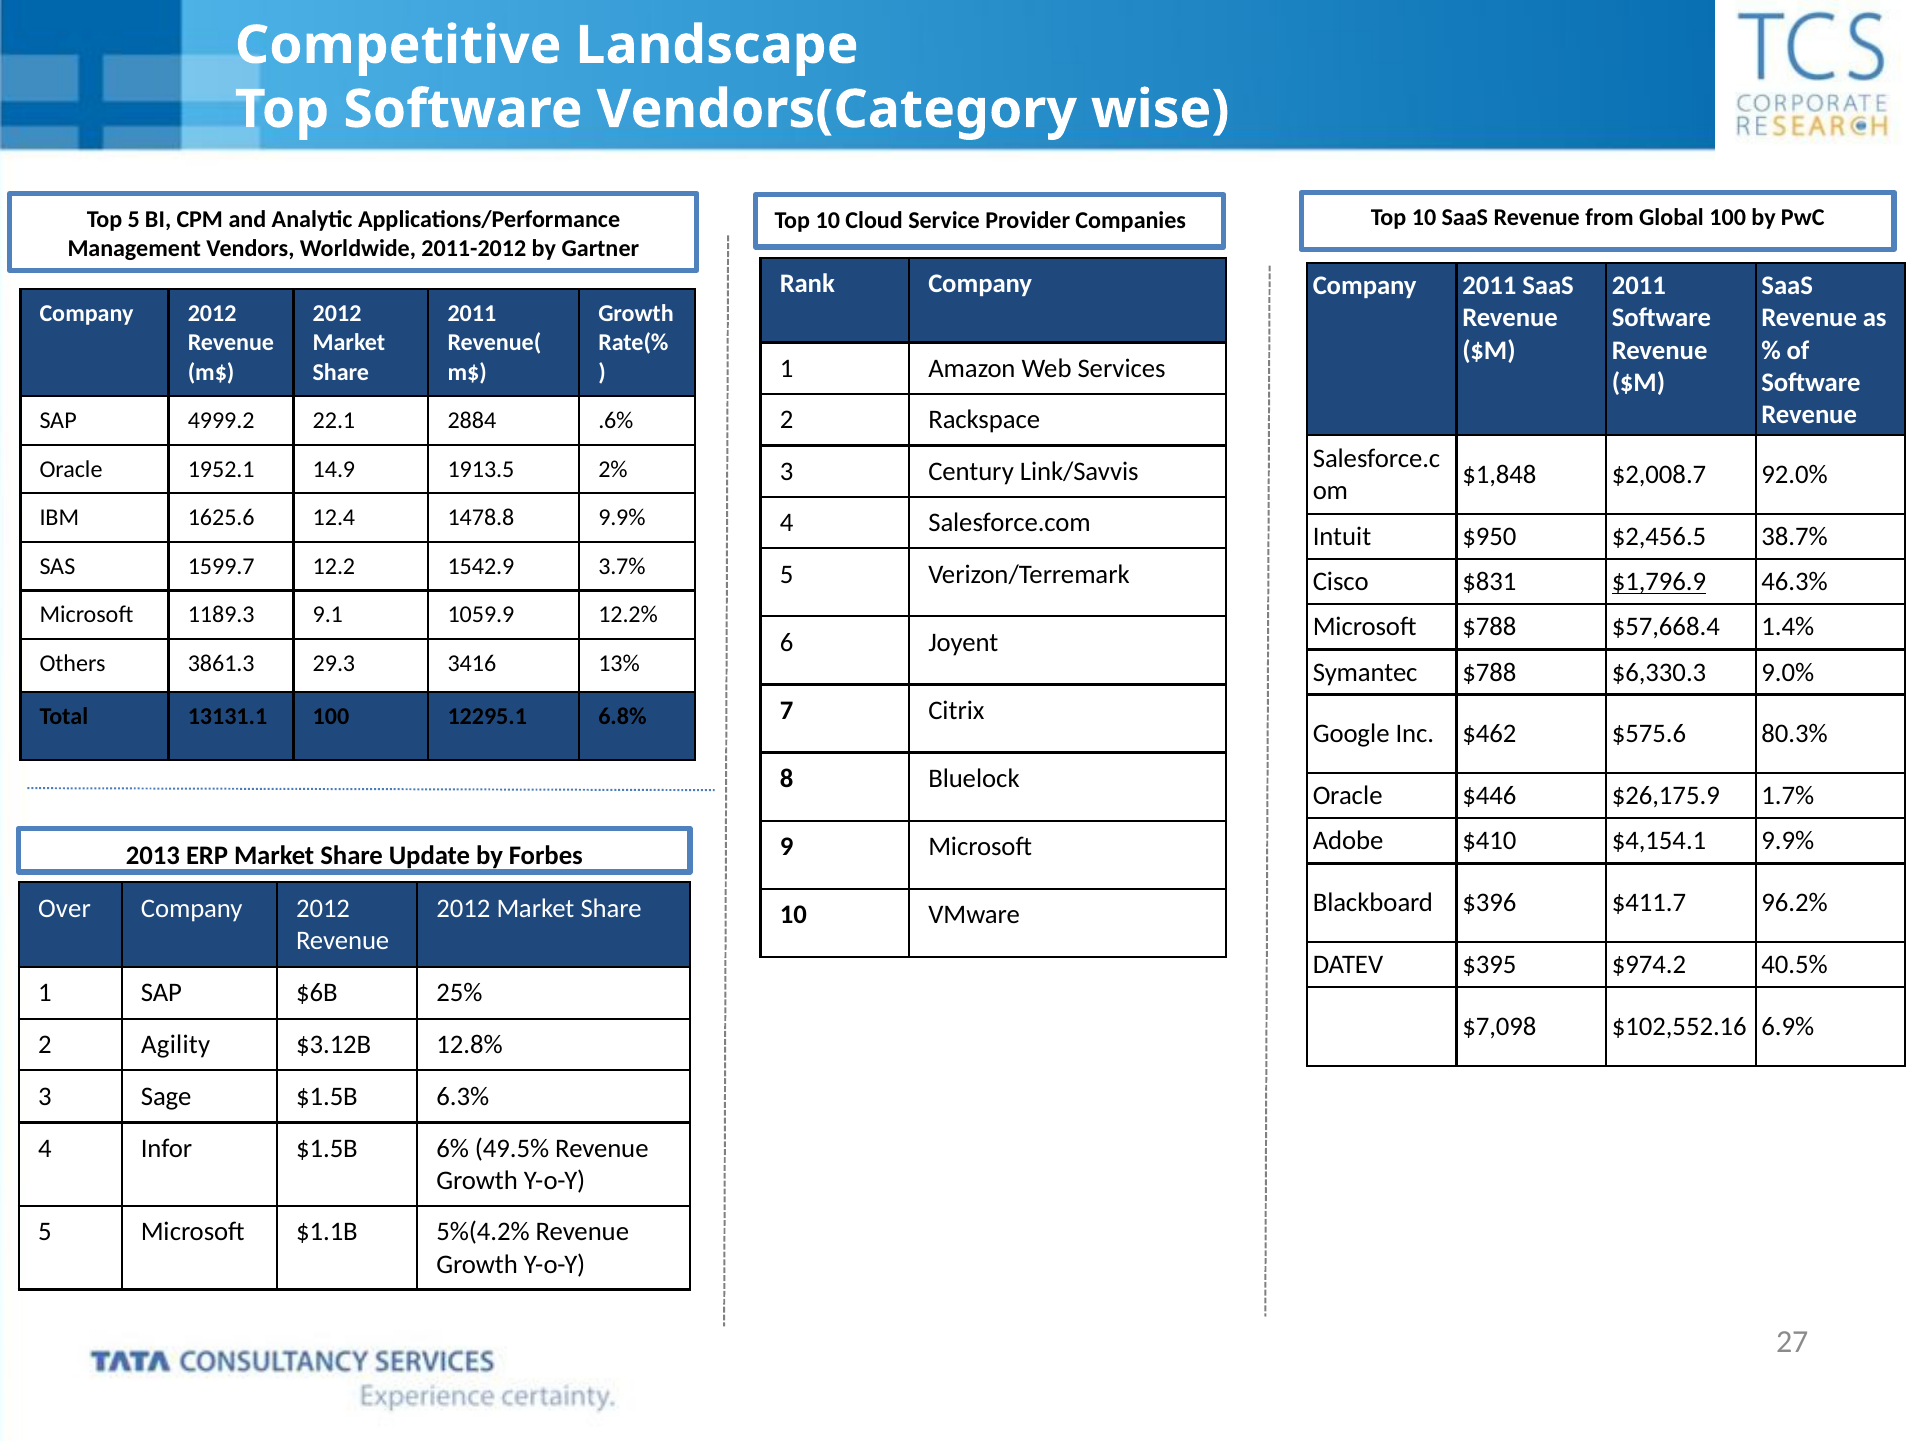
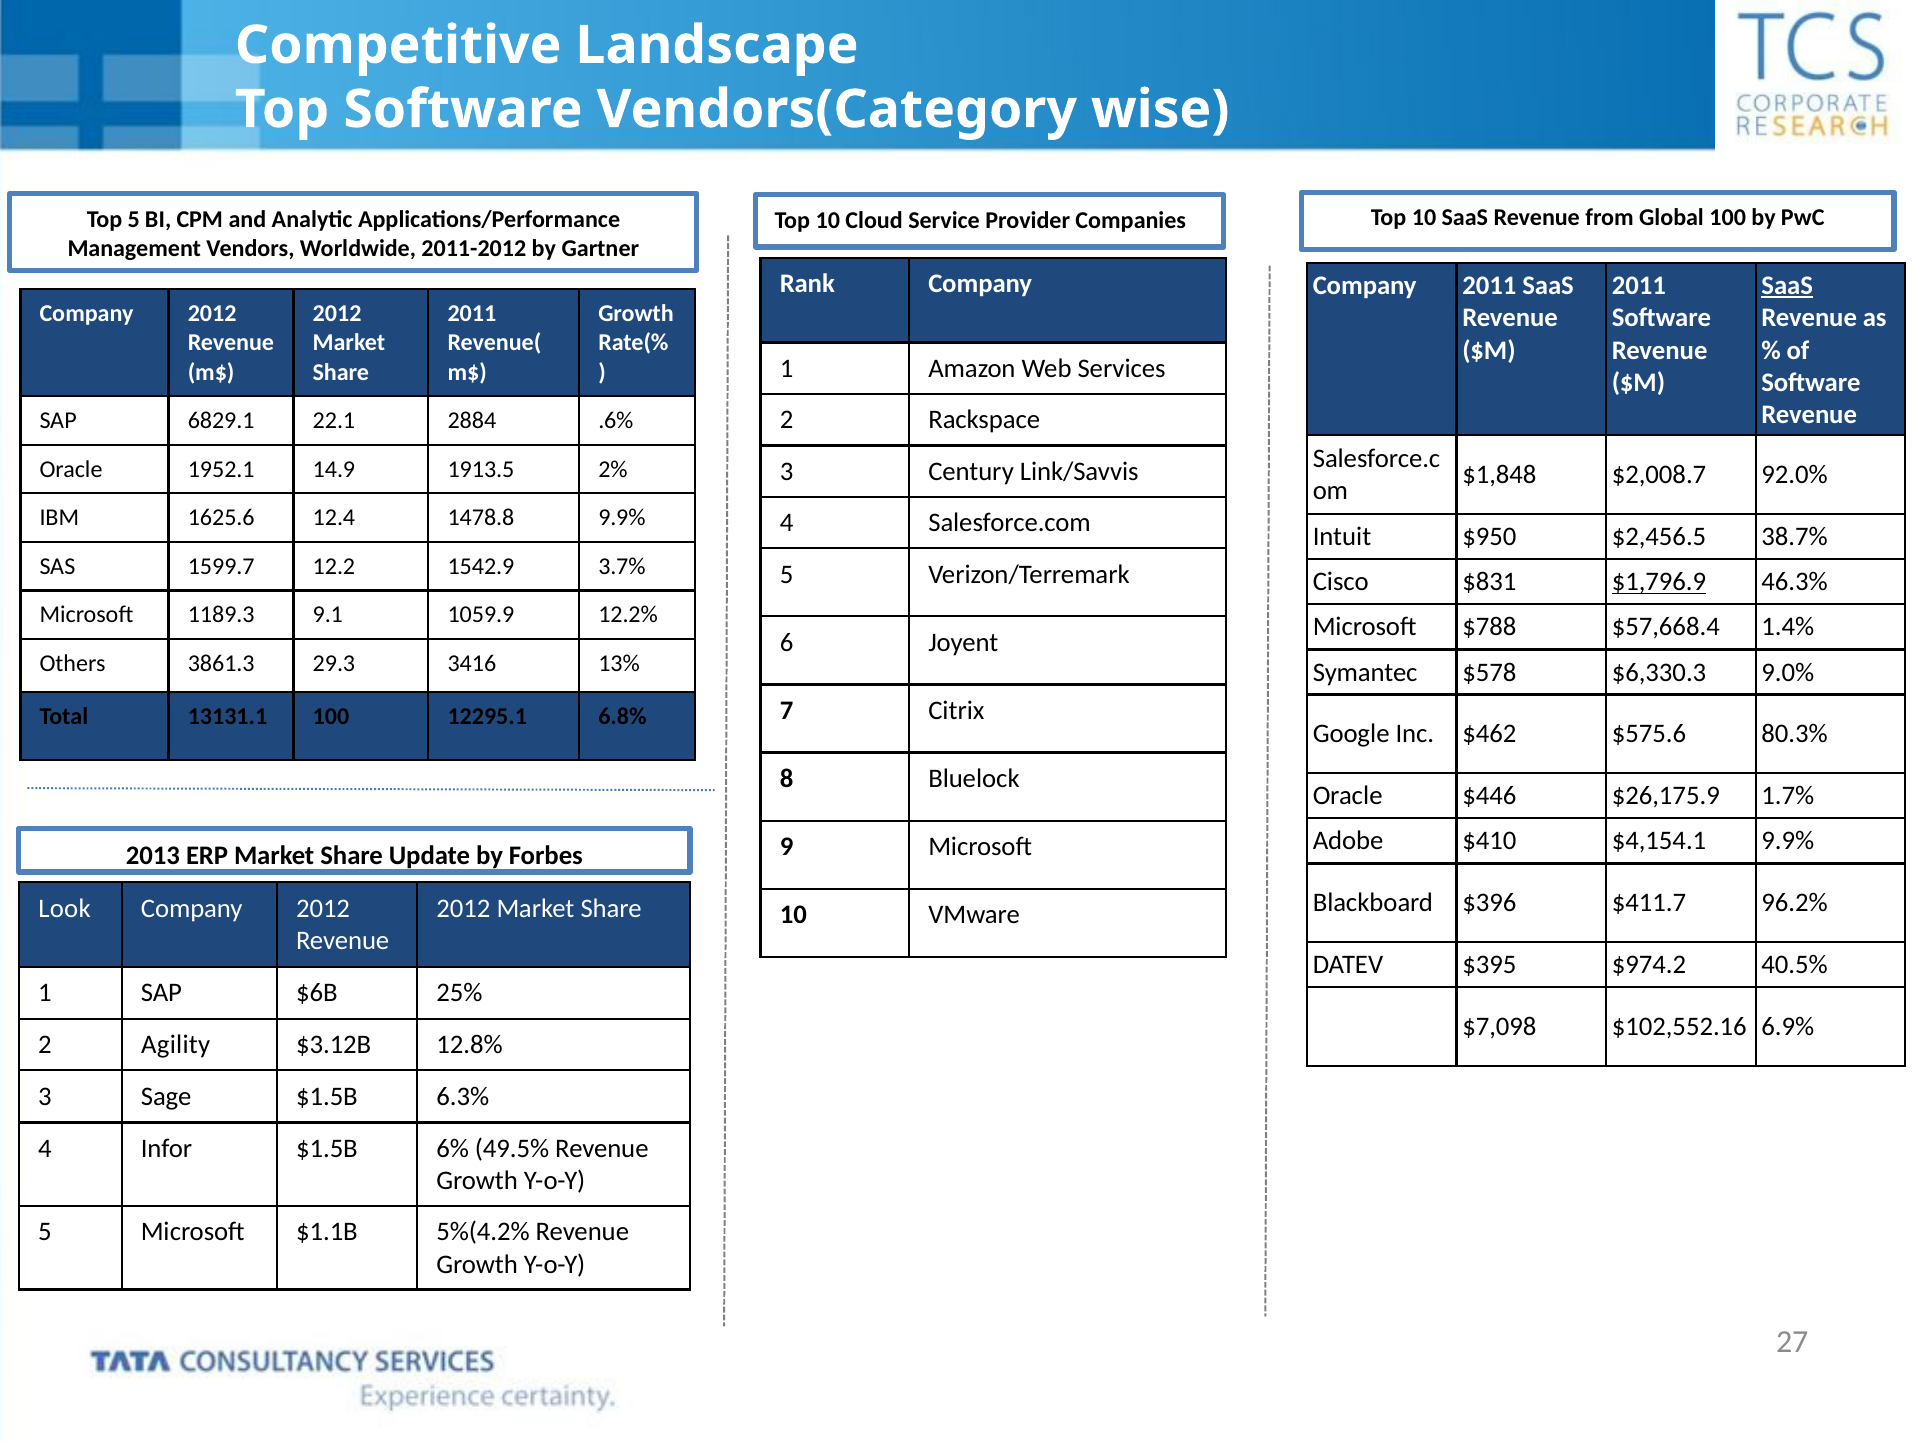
SaaS underline: none -> present (1787, 285)
4999.2: 4999.2 -> 6829.1 (221, 421)
Symantec $788: $788 -> $578 (1489, 672)
Over: Over -> Look (64, 908)
